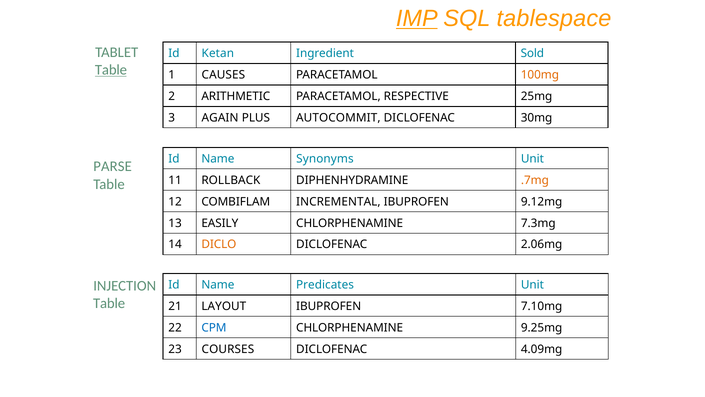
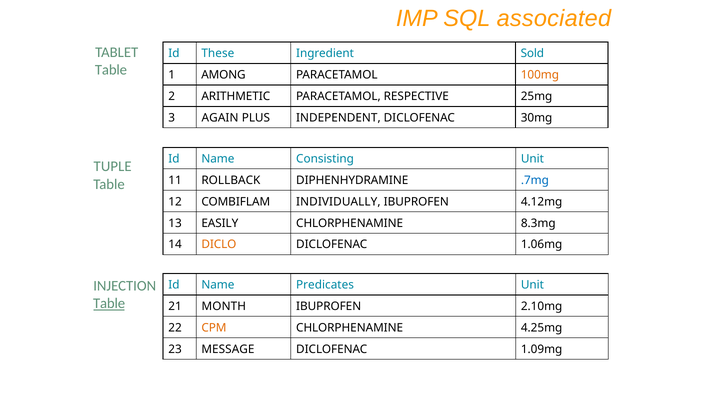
IMP underline: present -> none (417, 18)
tablespace: tablespace -> associated (554, 18)
Ketan: Ketan -> These (218, 53)
Table underline: present -> none (111, 70)
CAUSES: CAUSES -> AMONG (223, 75)
AUTOCOMMIT: AUTOCOMMIT -> INDEPENDENT (338, 118)
Synonyms: Synonyms -> Consisting (325, 159)
PARSE: PARSE -> TUPLE (113, 166)
.7mg colour: orange -> blue (535, 180)
INCREMENTAL: INCREMENTAL -> INDIVIDUALLY (338, 201)
9.12mg: 9.12mg -> 4.12mg (542, 201)
7.3mg: 7.3mg -> 8.3mg (538, 223)
2.06mg: 2.06mg -> 1.06mg (542, 244)
Table underline: none -> present (109, 303)
LAYOUT: LAYOUT -> MONTH (224, 306)
7.10mg: 7.10mg -> 2.10mg (542, 306)
CPM colour: blue -> orange (214, 327)
9.25mg: 9.25mg -> 4.25mg (542, 327)
COURSES: COURSES -> MESSAGE (228, 349)
4.09mg: 4.09mg -> 1.09mg (542, 349)
